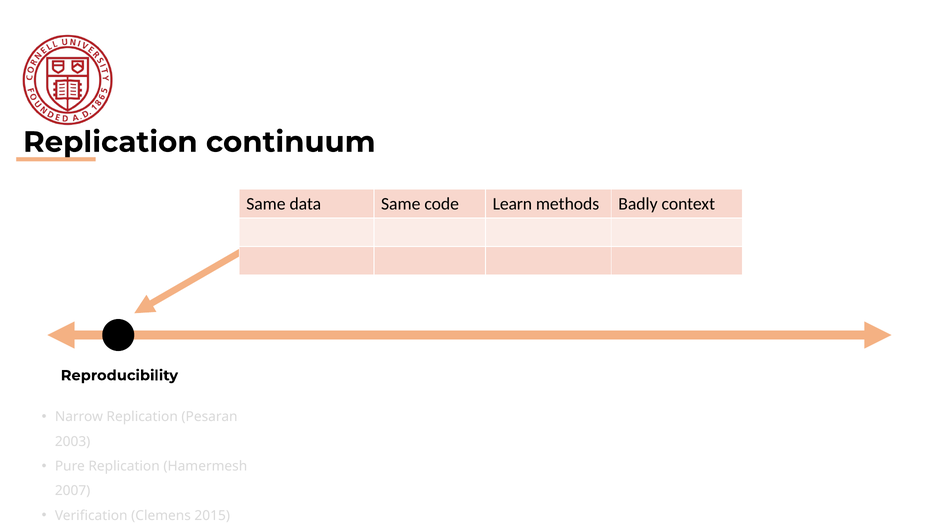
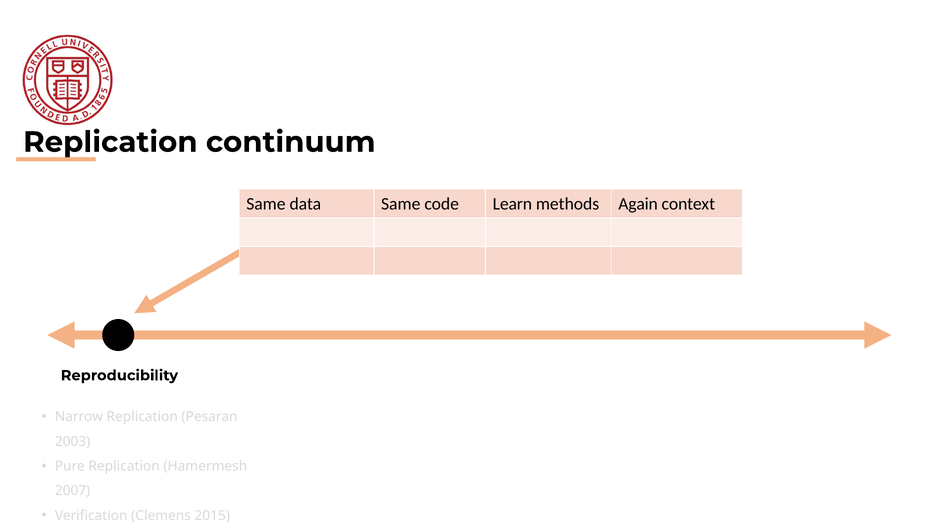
Badly: Badly -> Again (638, 204)
